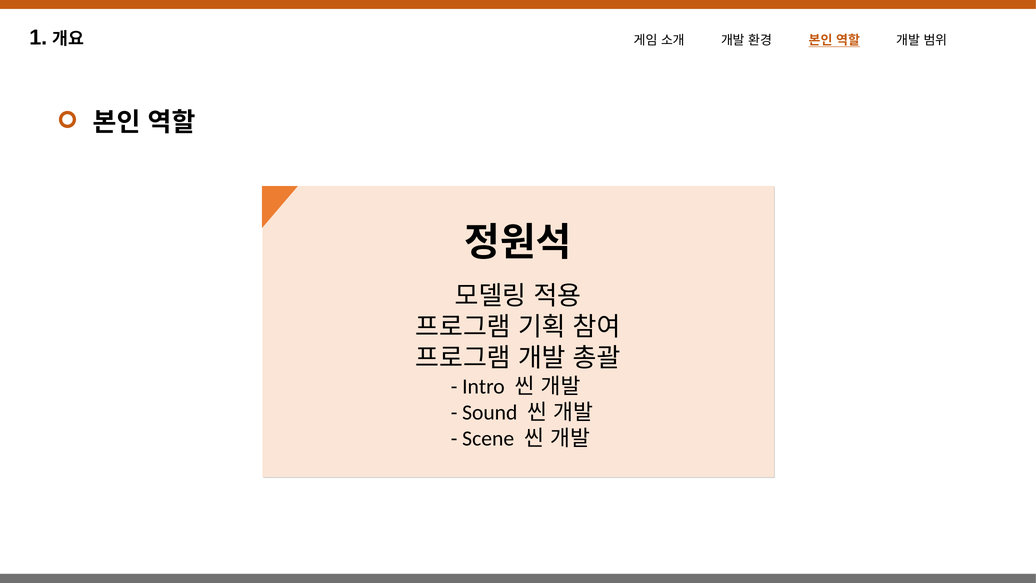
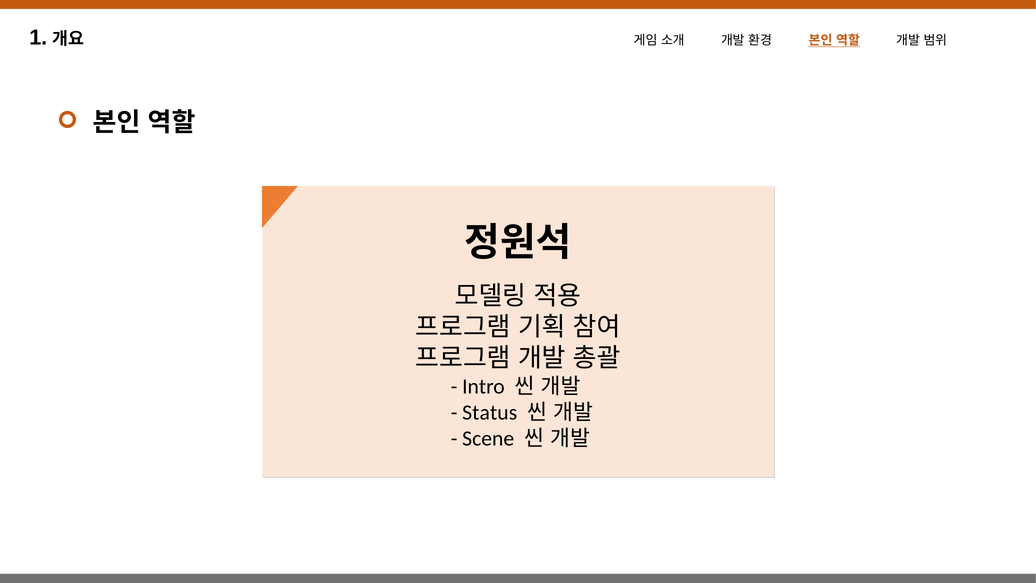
Sound: Sound -> Status (490, 412)
